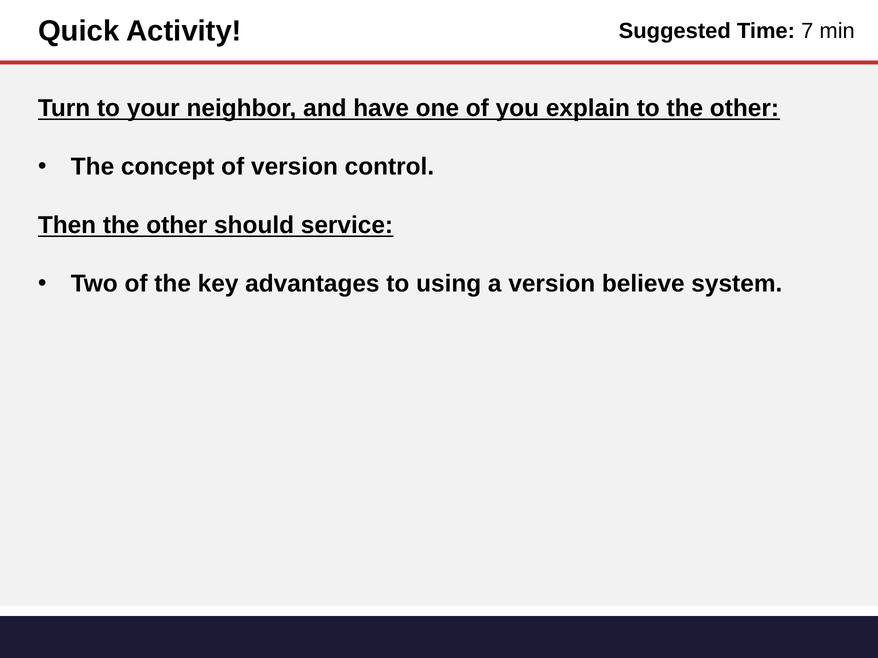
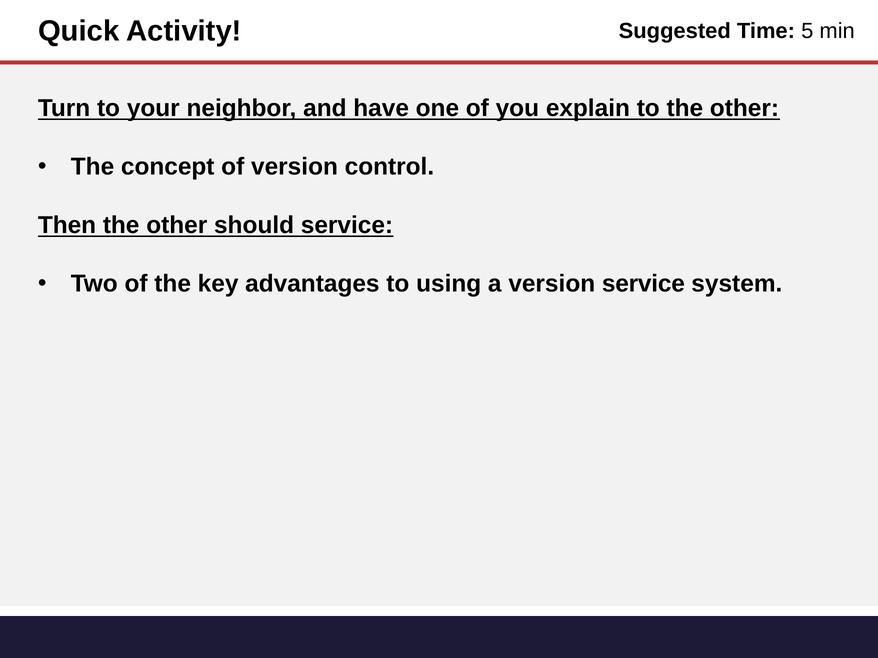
7: 7 -> 5 (807, 31)
version believe: believe -> service (643, 284)
